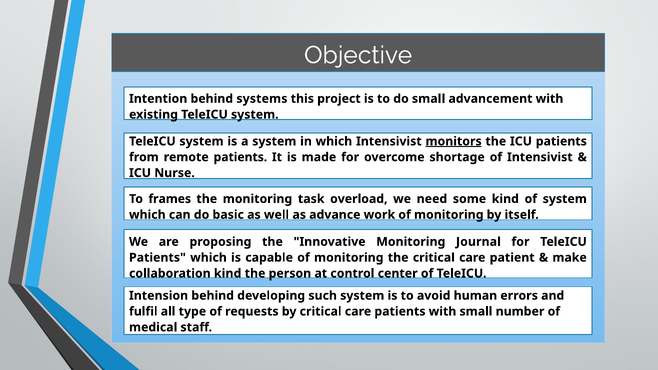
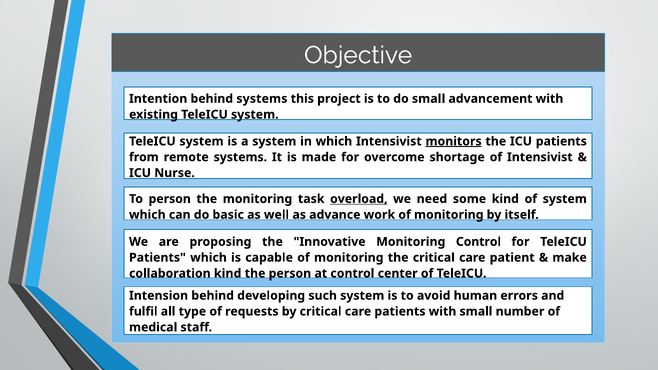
remote patients: patients -> systems (240, 157)
To frames: frames -> person (170, 199)
overload underline: none -> present (359, 199)
Monitoring Journal: Journal -> Control (478, 242)
